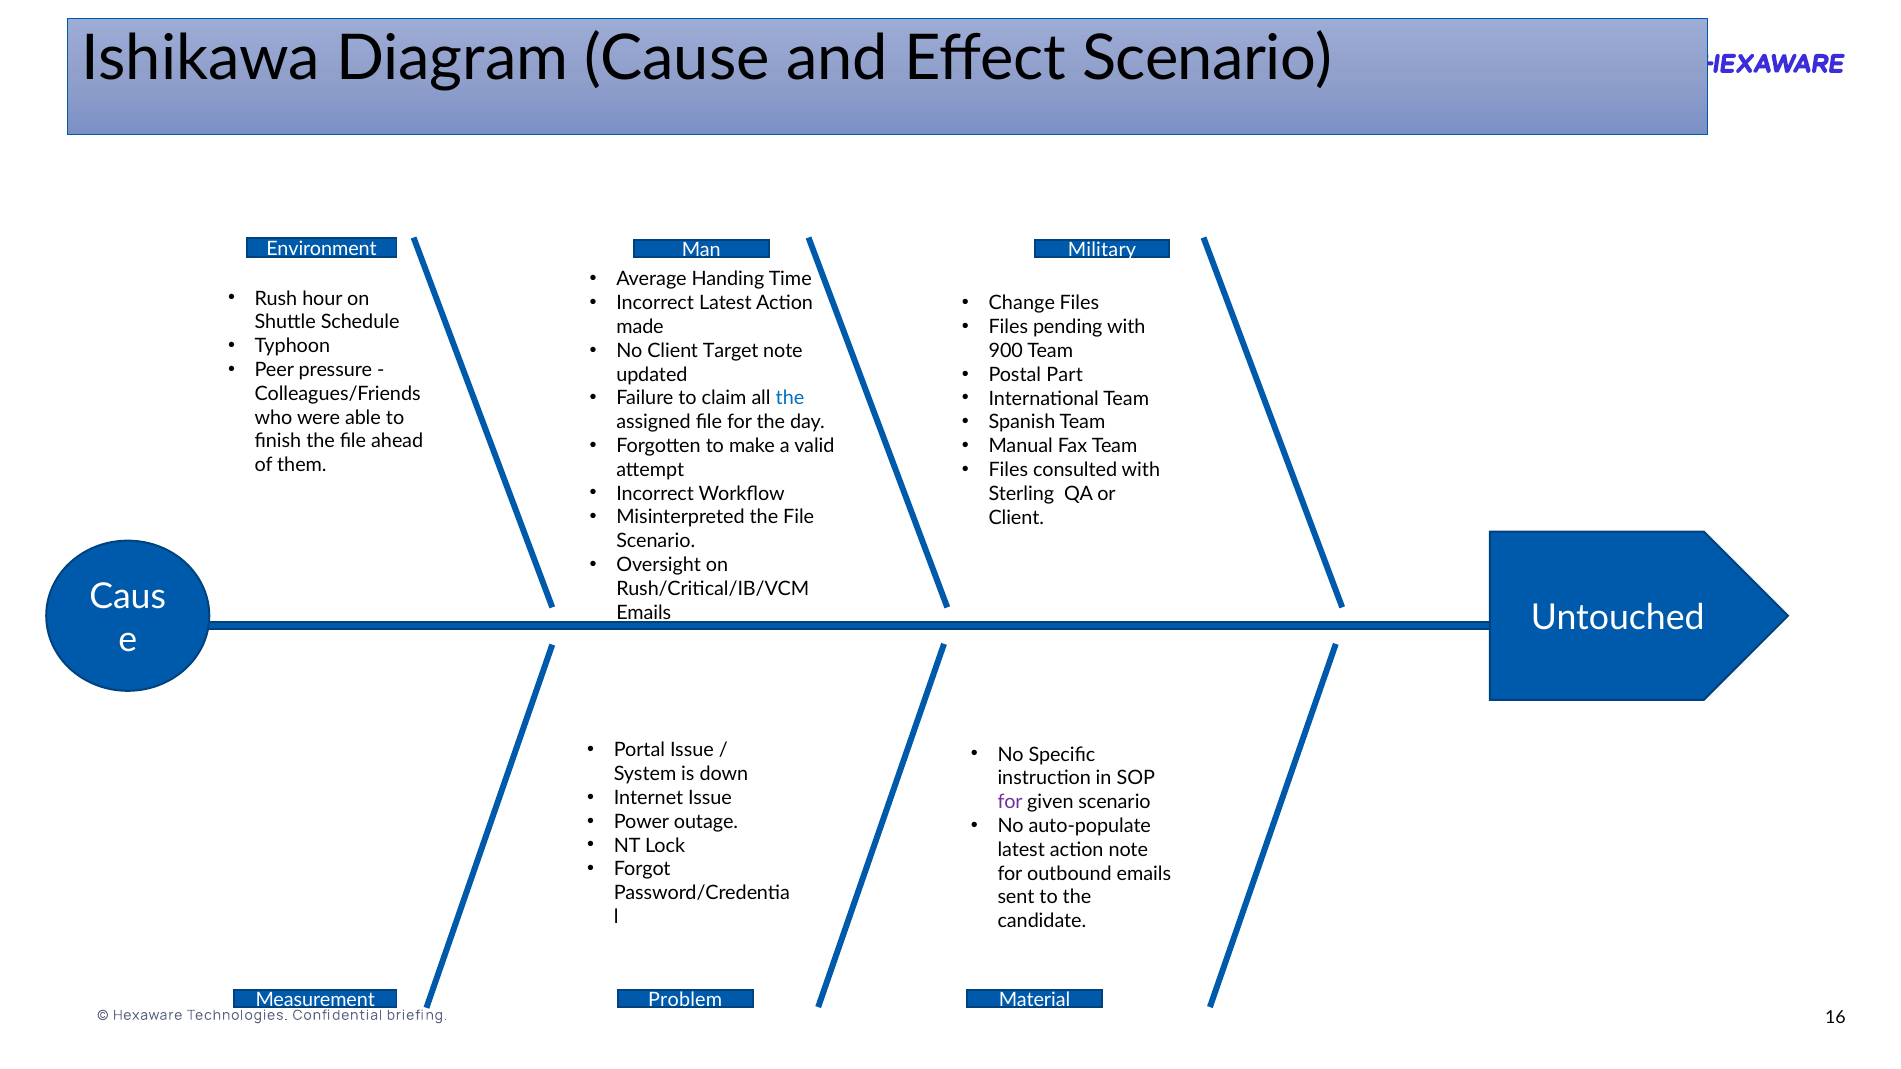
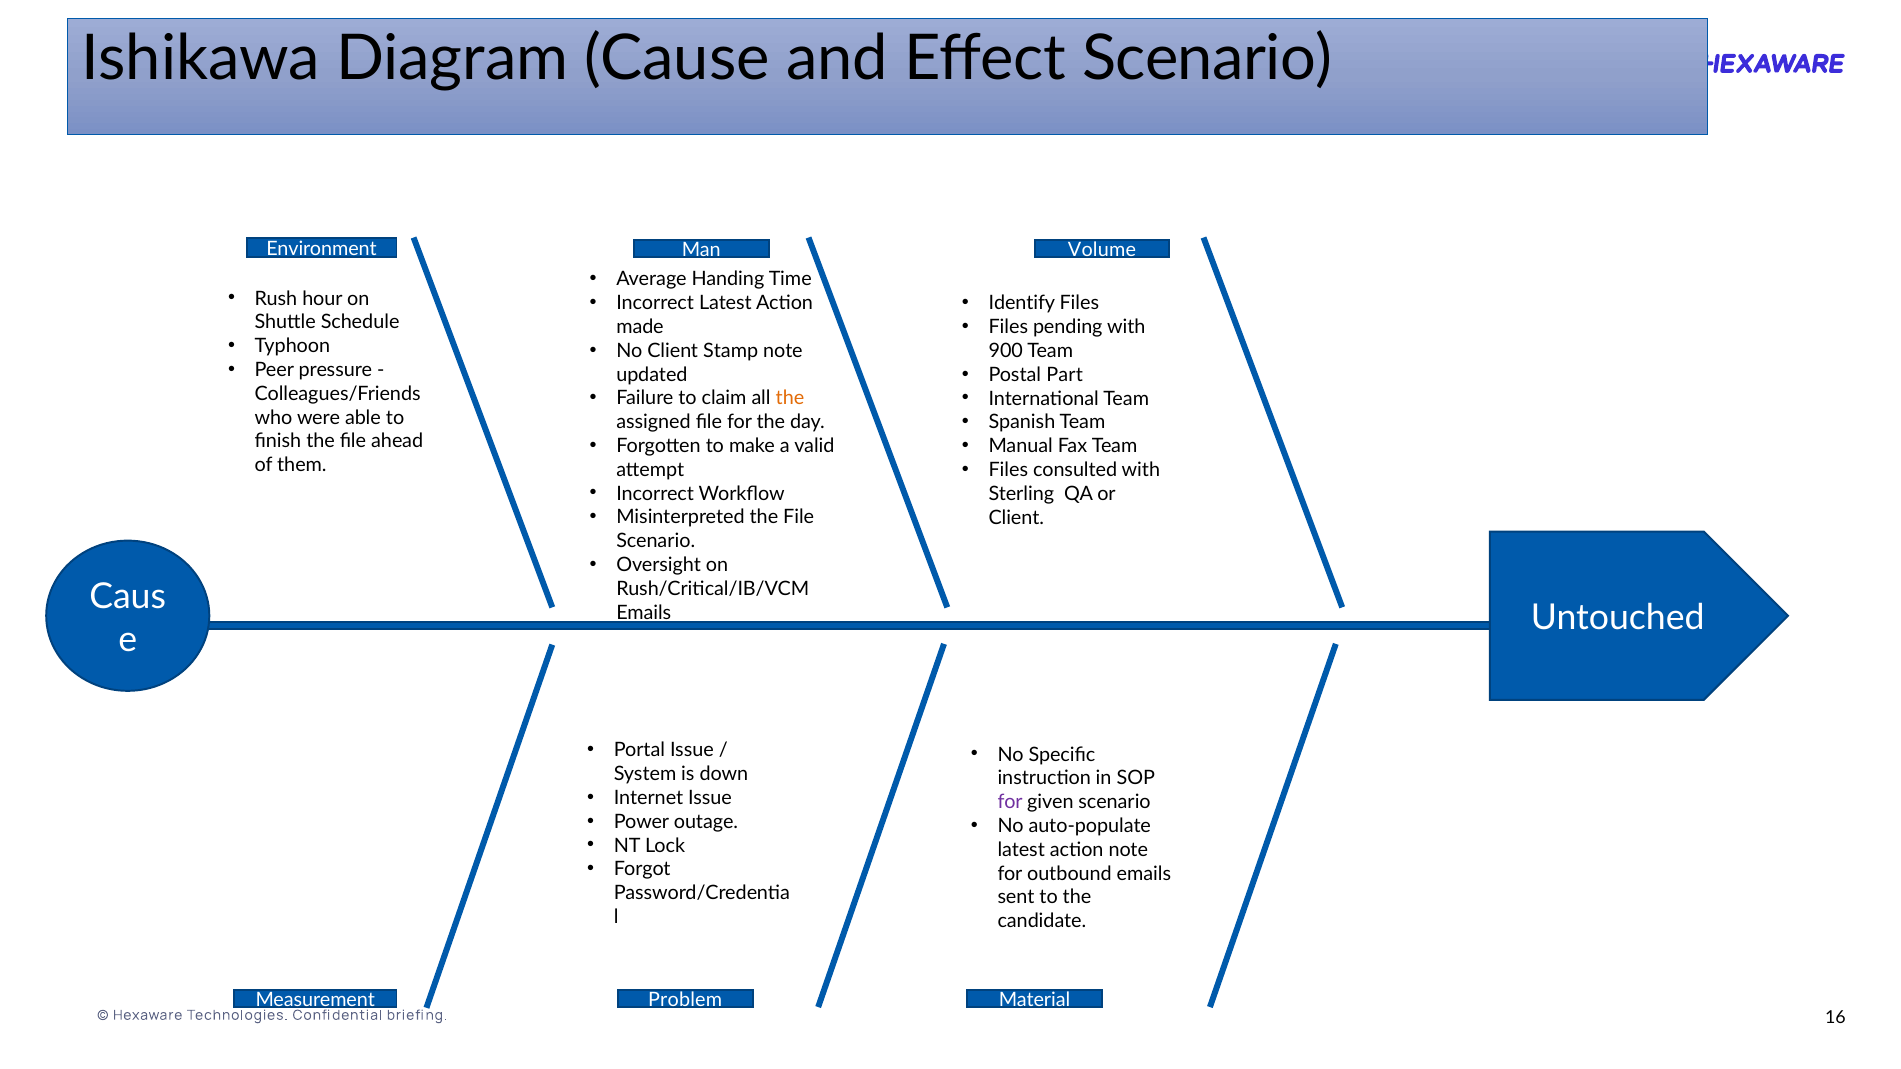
Military: Military -> Volume (1102, 250)
Change: Change -> Identify (1022, 303)
Target: Target -> Stamp (731, 351)
the colour: blue -> orange (790, 398)
